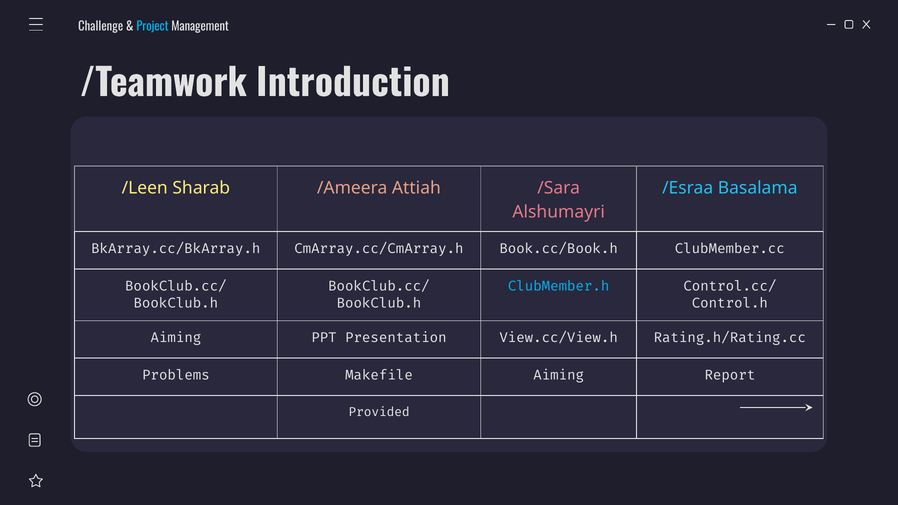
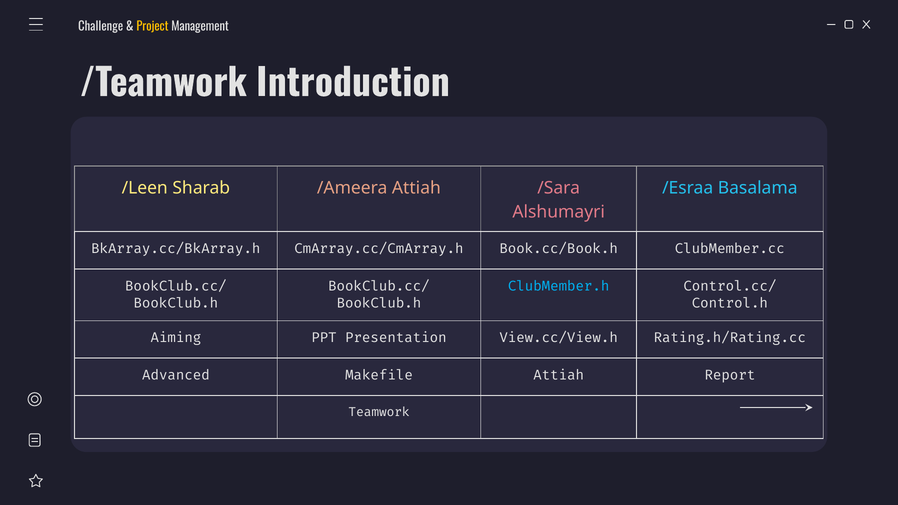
Project colour: light blue -> yellow (152, 26)
Problems: Problems -> Advanced (176, 375)
Makefile Aiming: Aiming -> Attiah (559, 375)
Provided: Provided -> Teamwork (379, 412)
